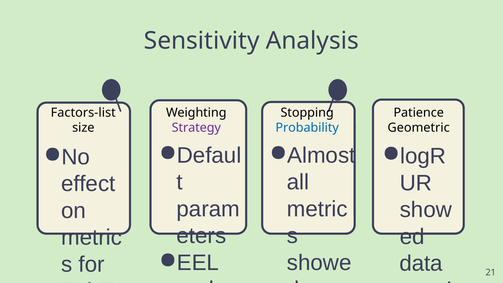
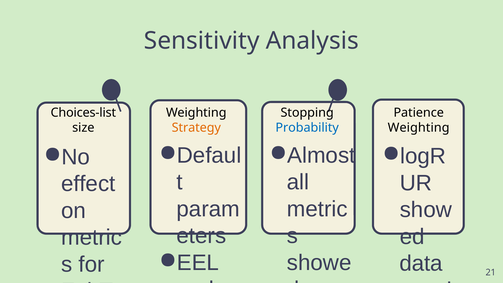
Factors-list: Factors-list -> Choices-list (83, 113)
Strategy colour: purple -> orange (196, 128)
Geometric: Geometric -> Weighting (419, 128)
